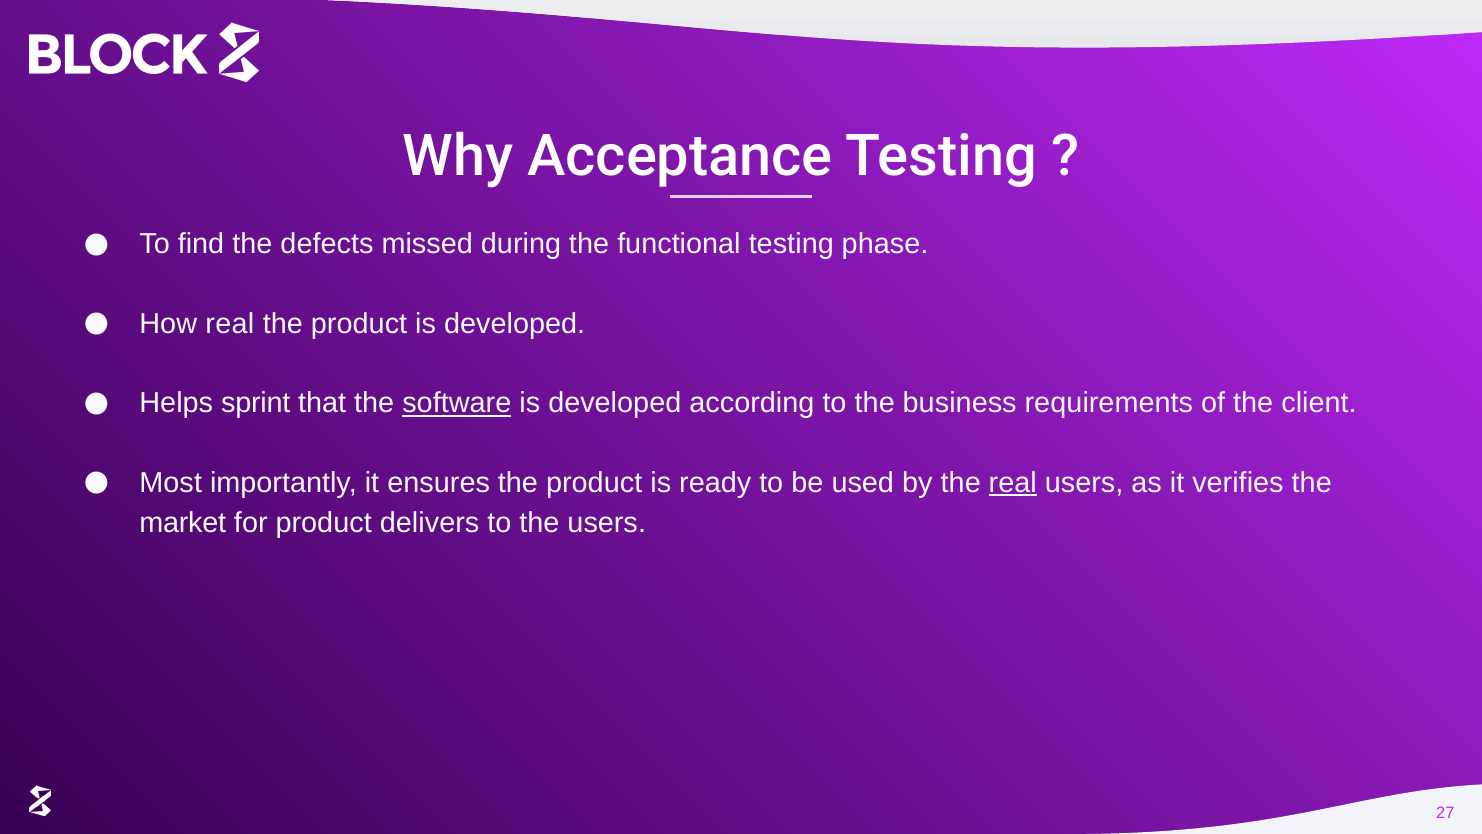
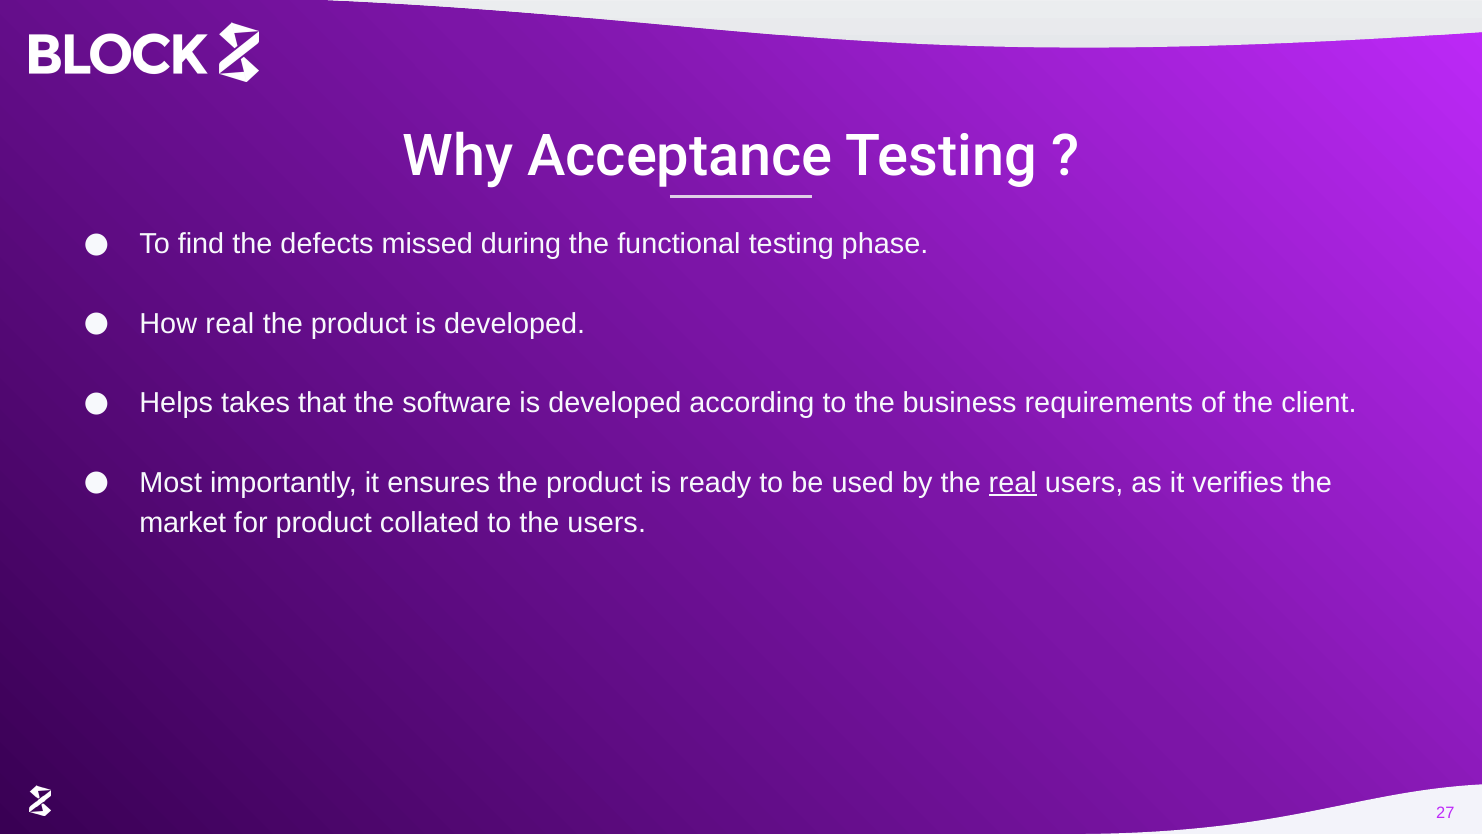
sprint: sprint -> takes (256, 403)
software underline: present -> none (457, 403)
delivers: delivers -> collated (430, 522)
